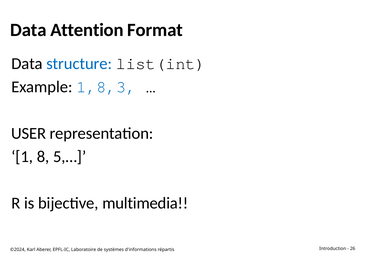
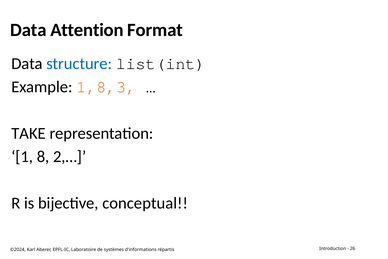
1,8,3 colour: blue -> orange (106, 87)
USER: USER -> TAKE (29, 133)
5,…: 5,… -> 2,… (70, 156)
multimedia: multimedia -> conceptual (145, 203)
